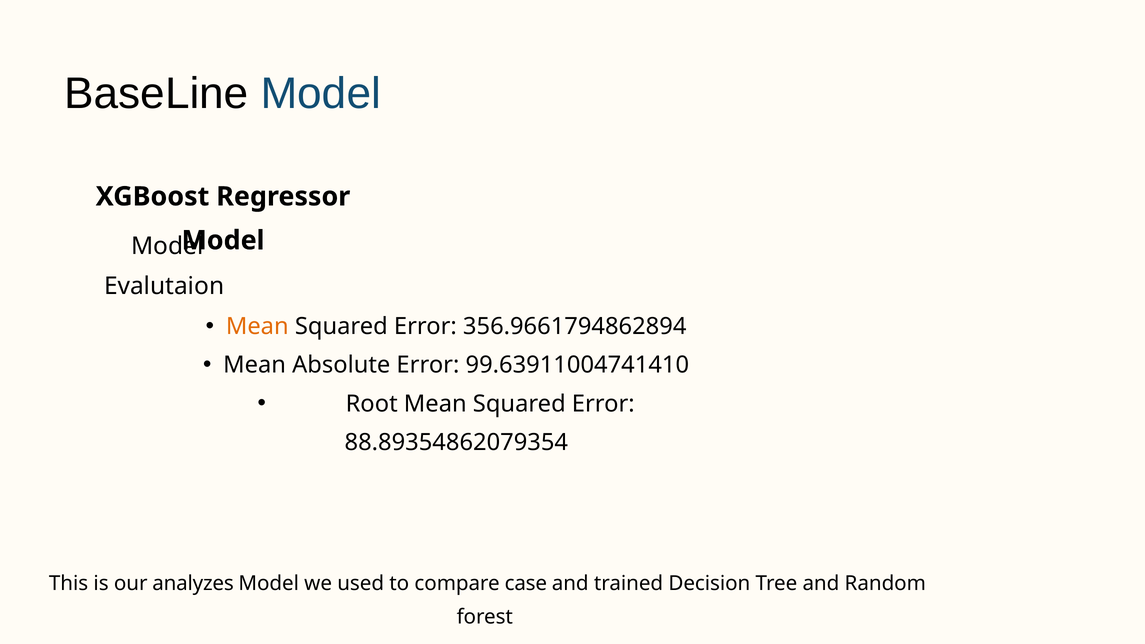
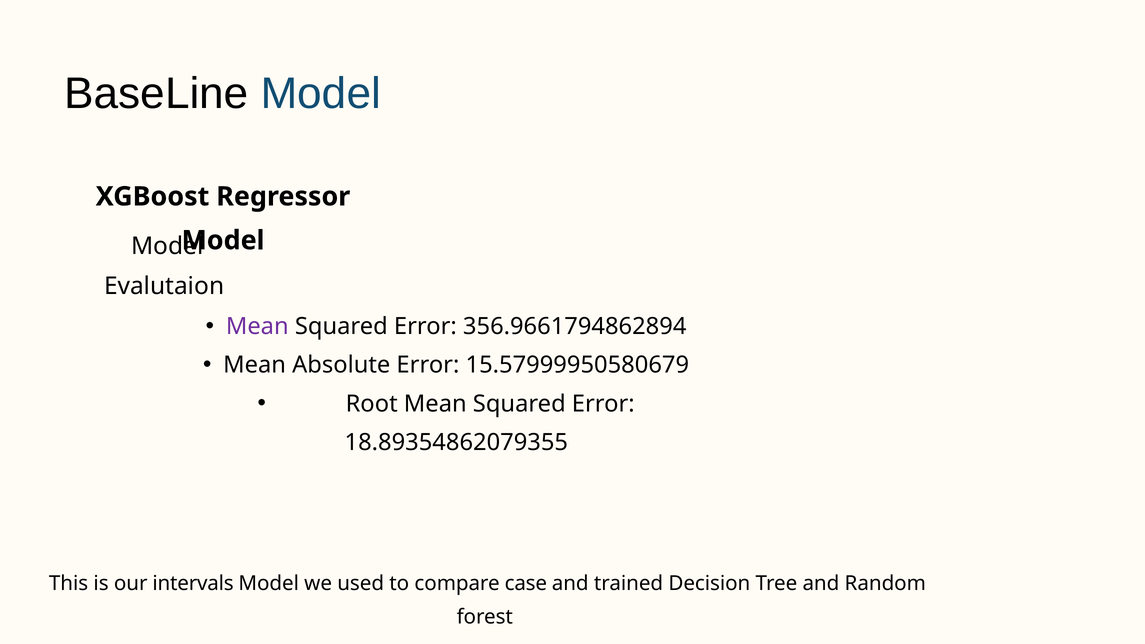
Mean colour: orange -> purple (257, 326)
99.63911004741410: 99.63911004741410 -> 15.57999950580679 (577, 365)
88.89354862079354: 88.89354862079354 -> 18.89354862079355 (456, 443)
analyzes: analyzes -> intervals (193, 583)
